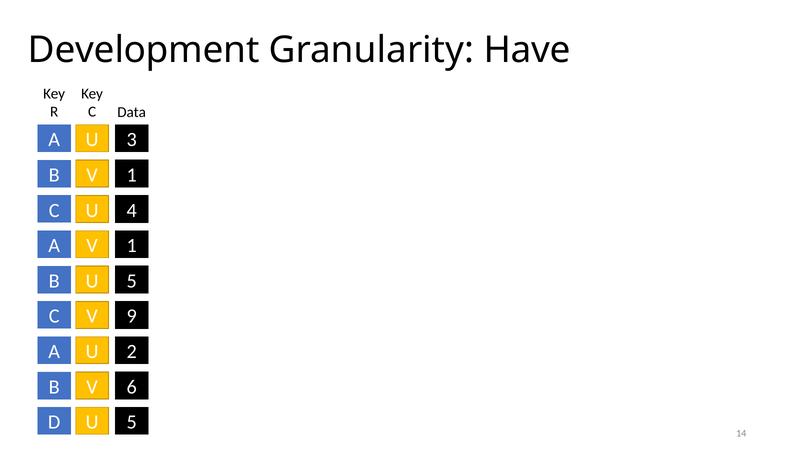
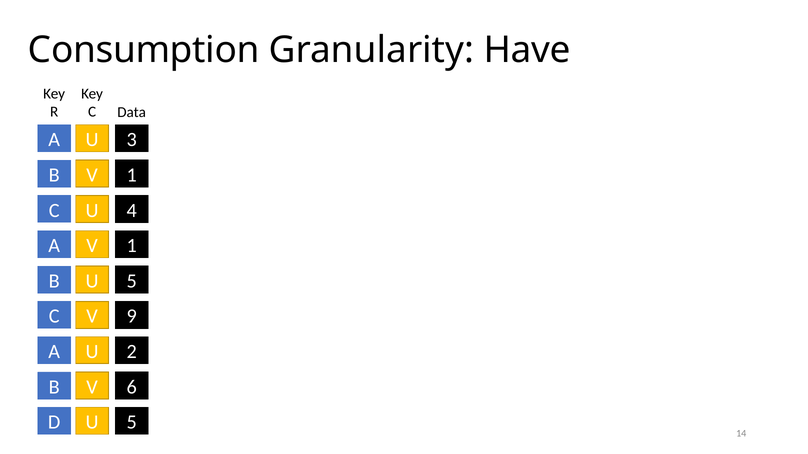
Development: Development -> Consumption (144, 50)
